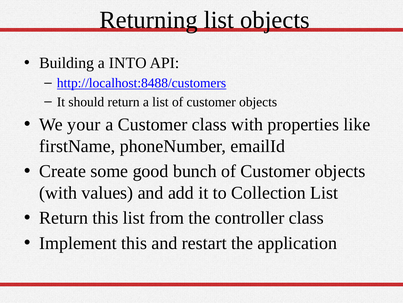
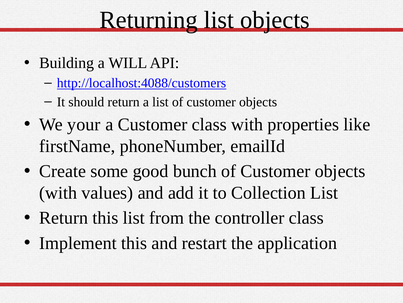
INTO: INTO -> WILL (128, 63)
http://localhost:8488/customers: http://localhost:8488/customers -> http://localhost:4088/customers (141, 83)
